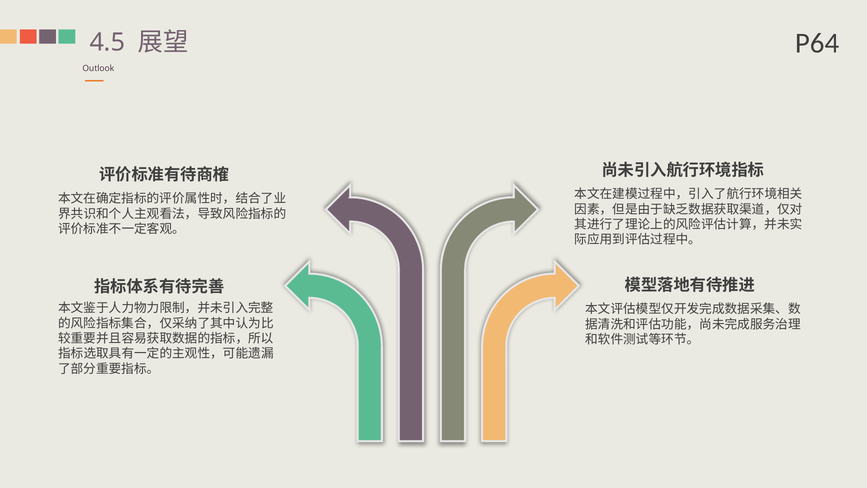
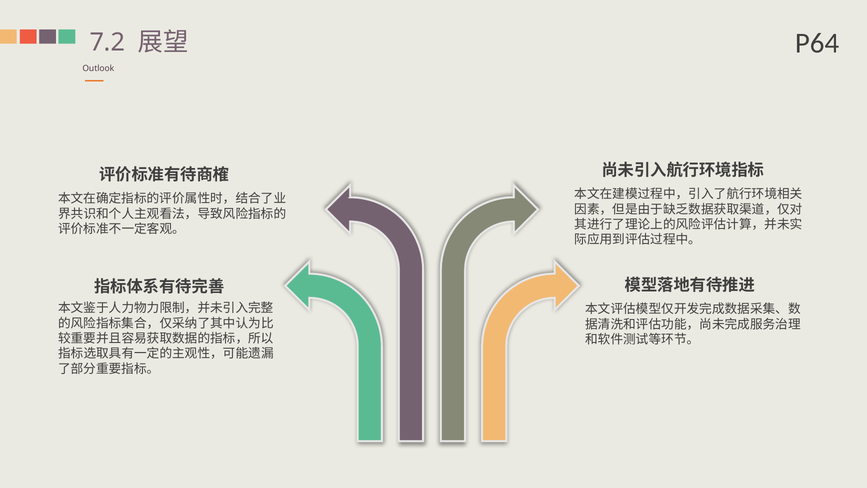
4.5: 4.5 -> 7.2 (107, 42)
